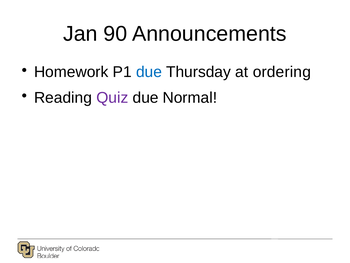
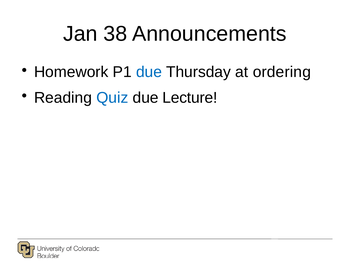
90: 90 -> 38 (115, 34)
Quiz colour: purple -> blue (112, 97)
Normal: Normal -> Lecture (190, 97)
